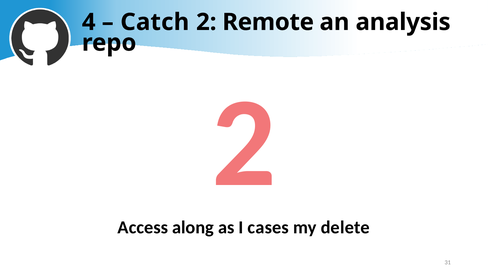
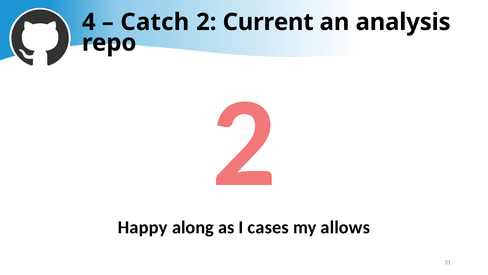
Remote: Remote -> Current (268, 22)
Access: Access -> Happy (143, 227)
delete: delete -> allows (345, 227)
